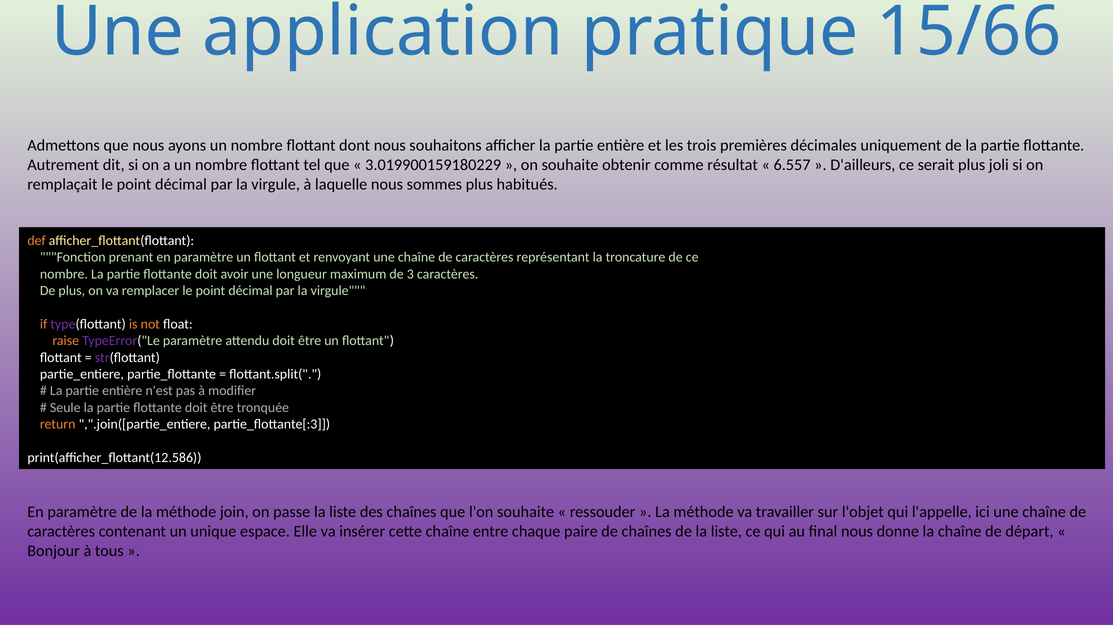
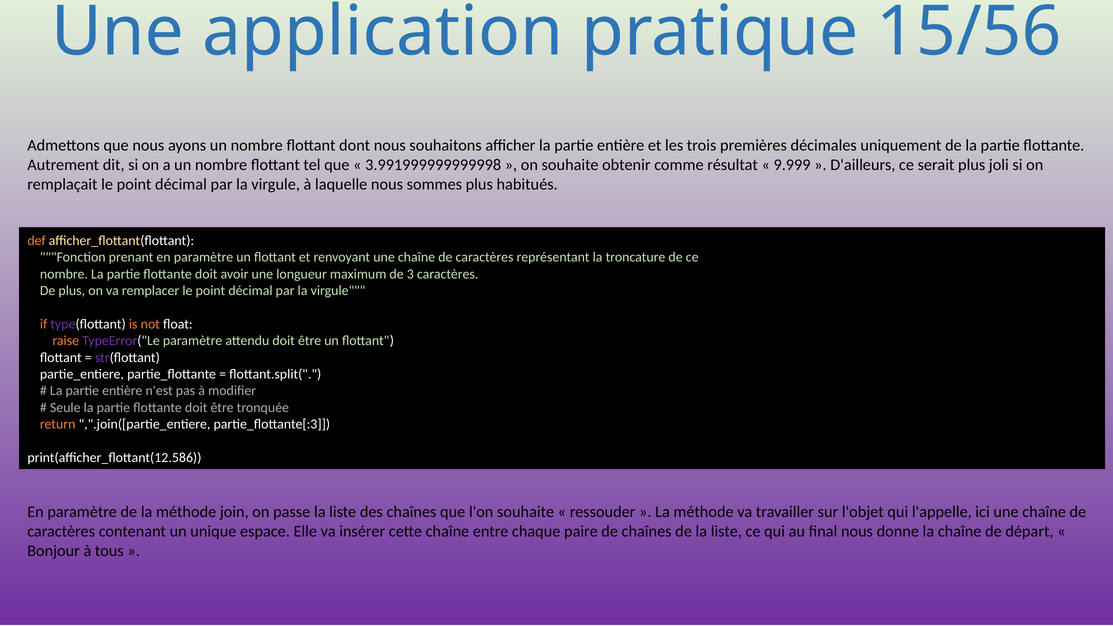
15/66: 15/66 -> 15/56 (969, 32)
3.019900159180229: 3.019900159180229 -> 3.991999999999998 (433, 165)
6.557: 6.557 -> 9.999 (792, 165)
